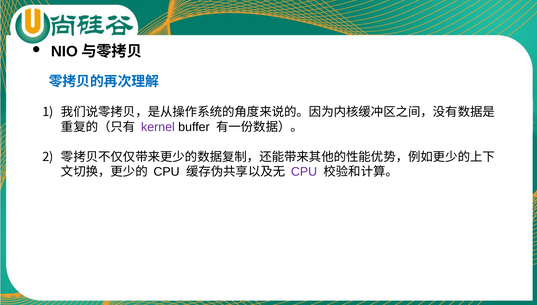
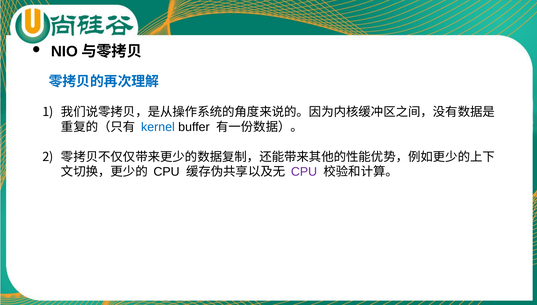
kernel colour: purple -> blue (158, 127)
